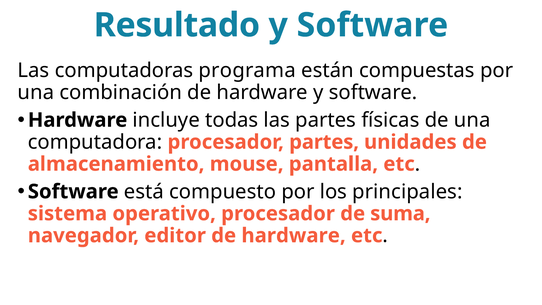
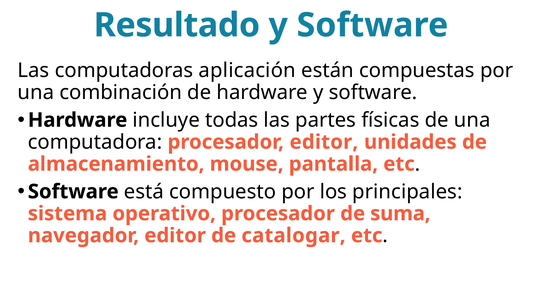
programa: programa -> aplicación (247, 70)
procesador partes: partes -> editor (324, 142)
editor de hardware: hardware -> catalogar (293, 235)
